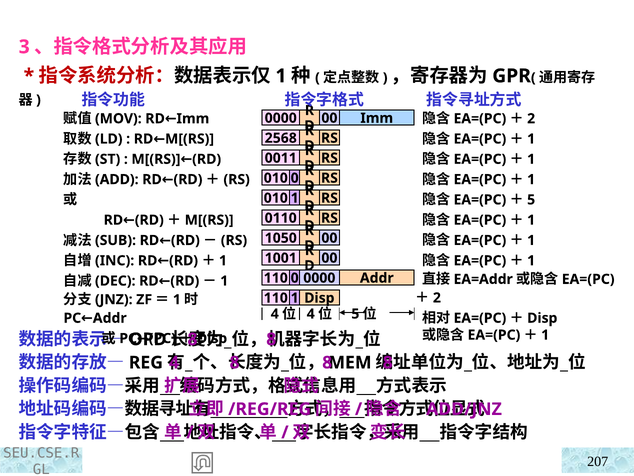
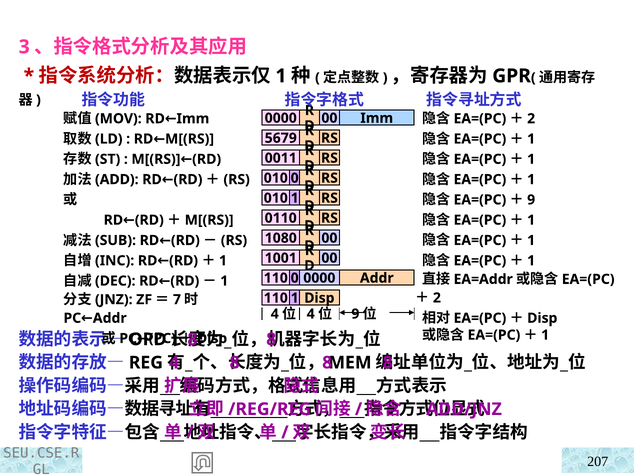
2568: 2568 -> 5679 (281, 138)
5: 5 -> 9 (531, 200)
1050: 1050 -> 1080 (281, 238)
1: 1 -> 7 (177, 299)
5: 5 -> 9 (355, 314)
